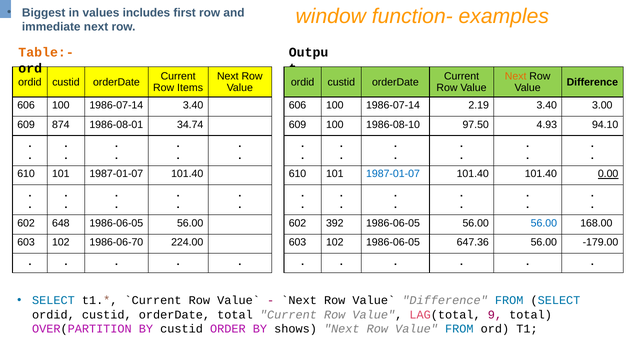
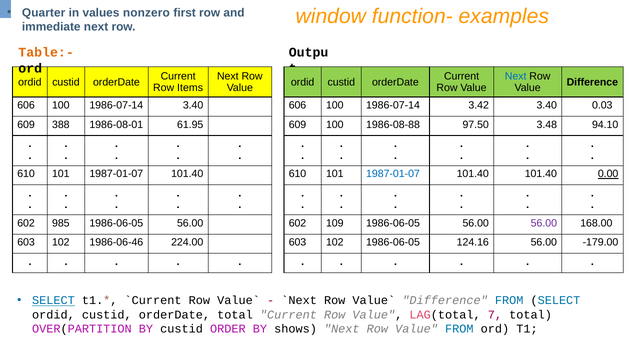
Biggest: Biggest -> Quarter (44, 13)
includes: includes -> nonzero (146, 13)
Next colour: orange -> blue (516, 76)
2.19: 2.19 -> 3.42 (479, 105)
3.00: 3.00 -> 0.03 (602, 105)
874: 874 -> 388 (61, 125)
34.74: 34.74 -> 61.95 (190, 125)
1986-08-10: 1986-08-10 -> 1986-08-88 (393, 125)
4.93: 4.93 -> 3.48 (547, 125)
648: 648 -> 985 (61, 223)
392: 392 -> 109 (335, 223)
56.00 colour: blue -> purple (544, 223)
1986-06-70: 1986-06-70 -> 1986-06-46 (116, 243)
647.36: 647.36 -> 124.16 (473, 243)
SELECT underline: none -> present (53, 301)
9: 9 -> 7 (495, 315)
